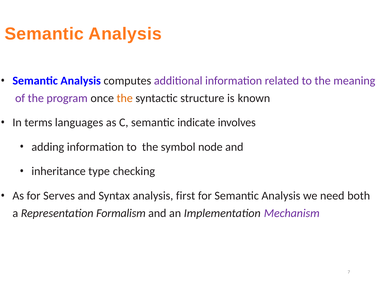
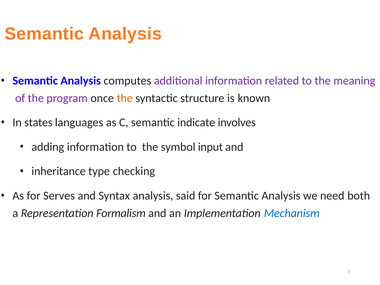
terms: terms -> states (38, 123)
node: node -> input (210, 147)
first: first -> said (186, 196)
Mechanism colour: purple -> blue (292, 213)
